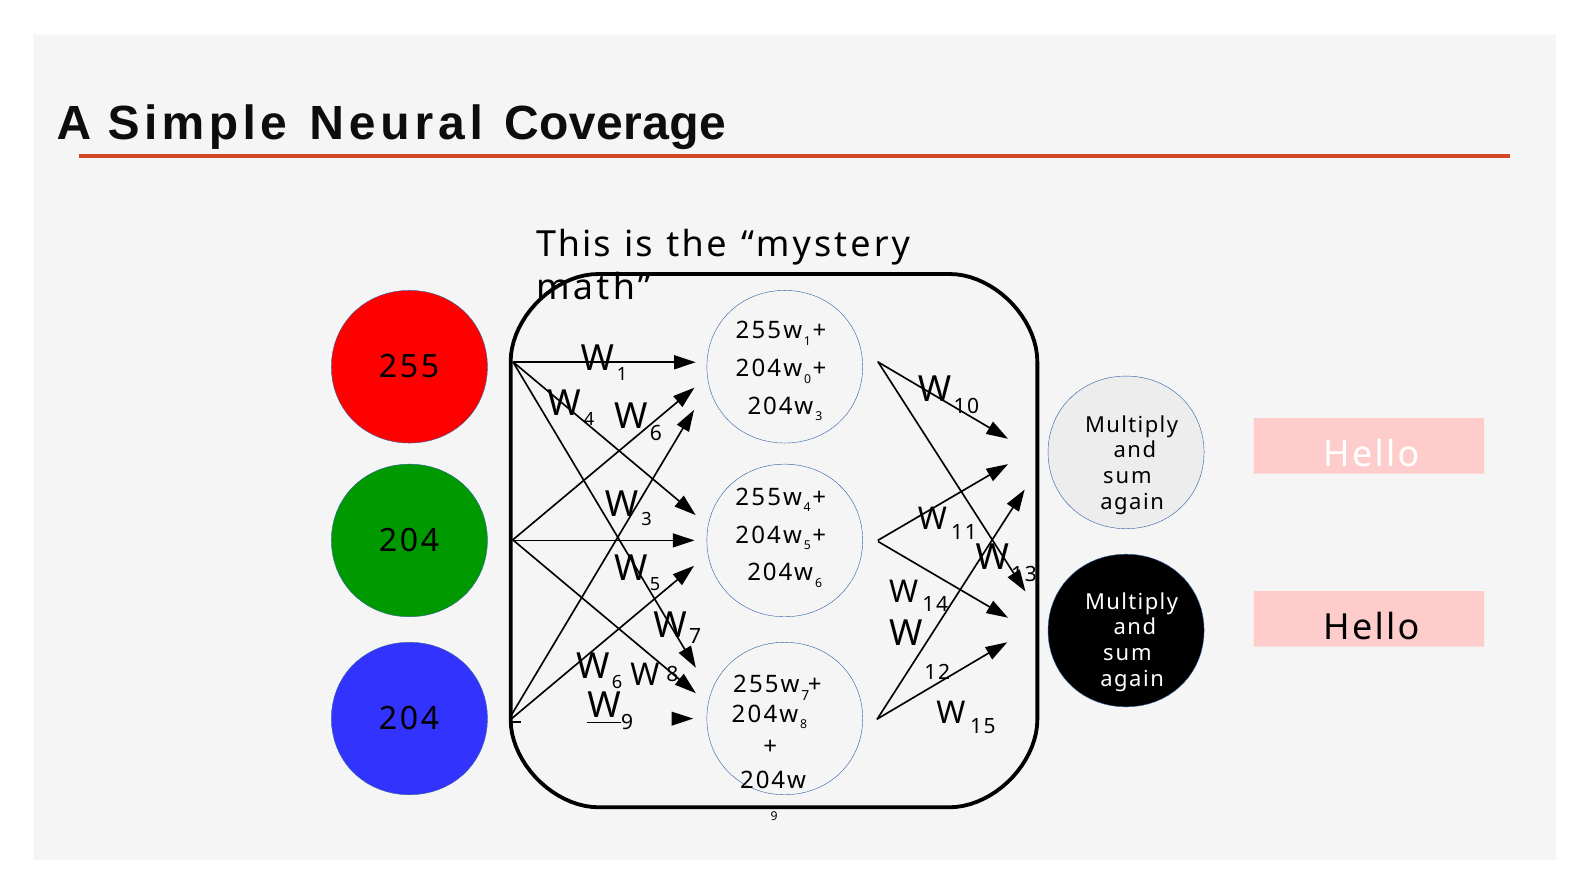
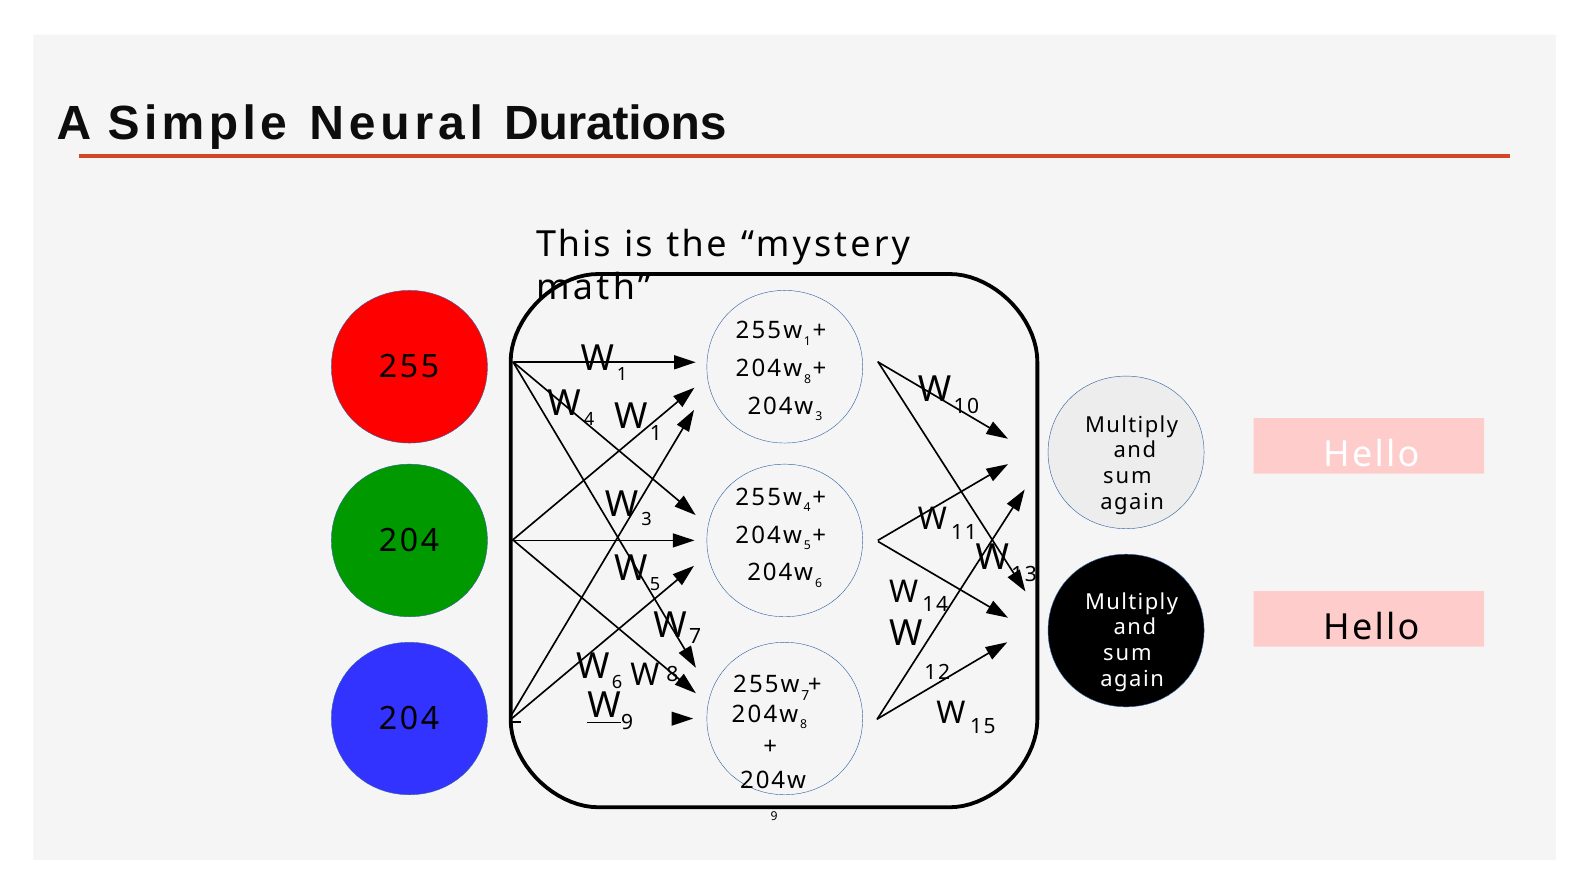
Coverage: Coverage -> Durations (615, 124)
0: 0 -> 8 (808, 379)
6: 6 -> 1 (656, 433)
